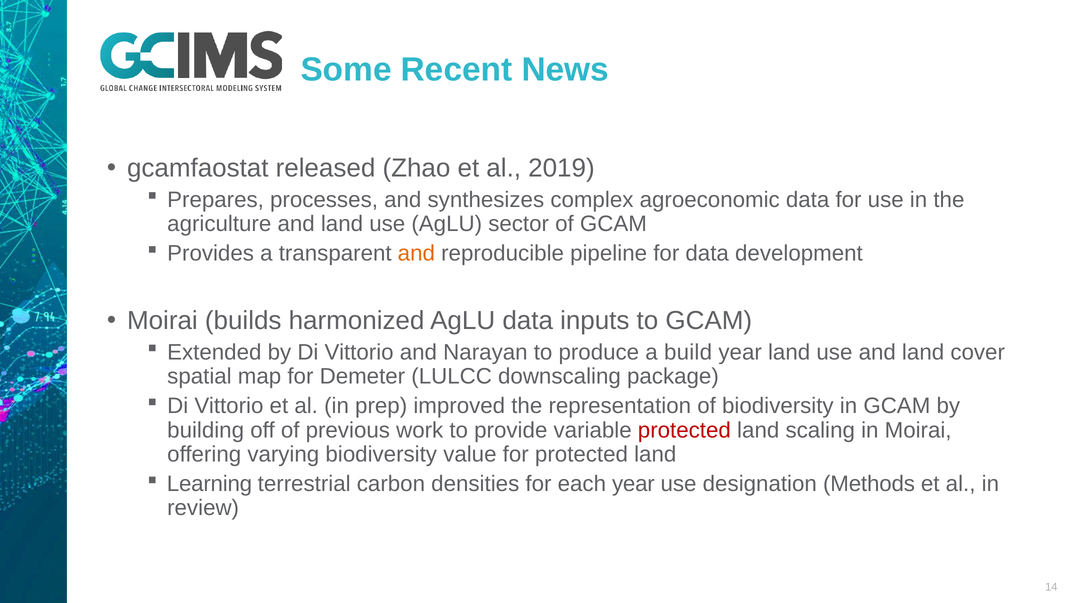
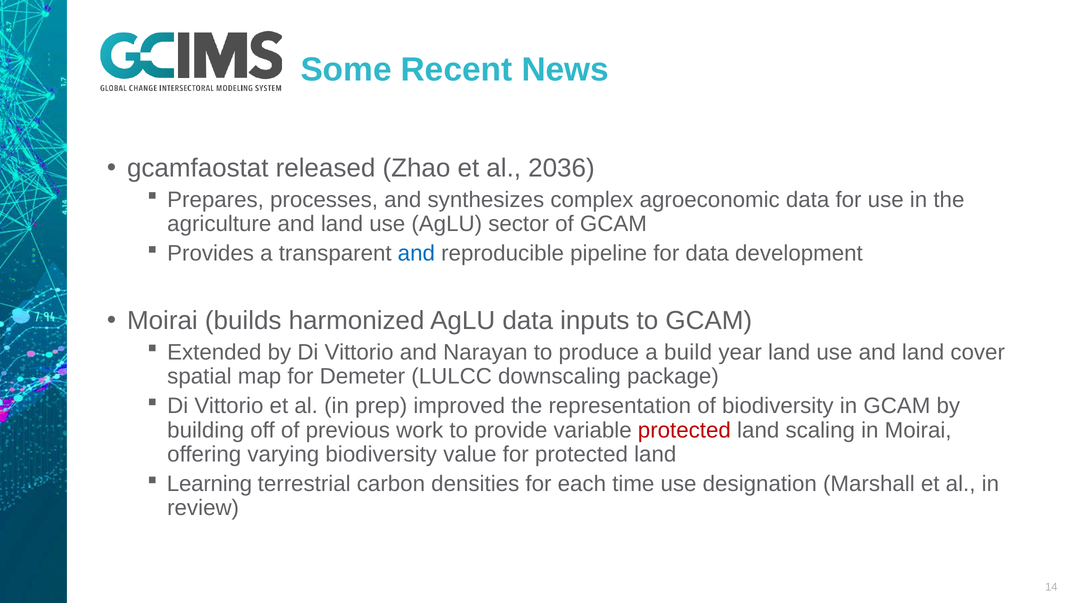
2019: 2019 -> 2036 (561, 168)
and colour: orange -> blue (416, 253)
each year: year -> time (633, 484)
Methods: Methods -> Marshall (869, 484)
